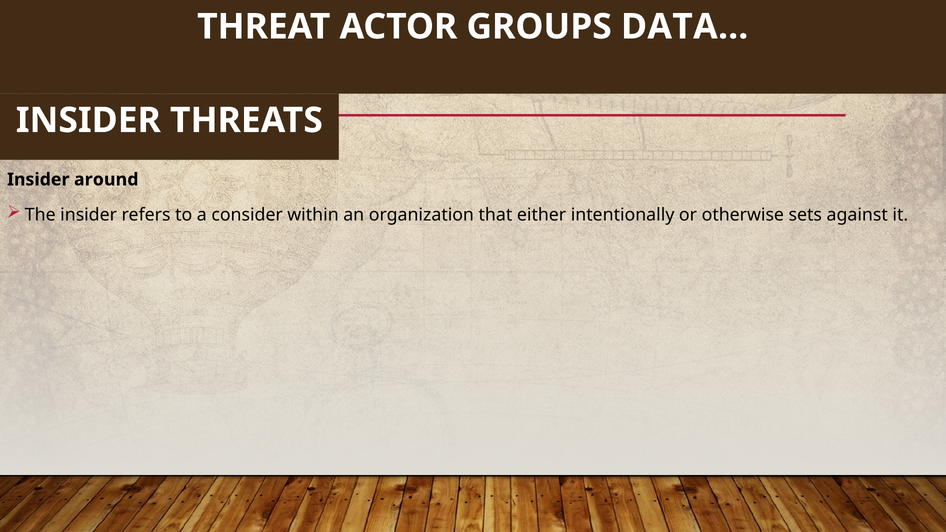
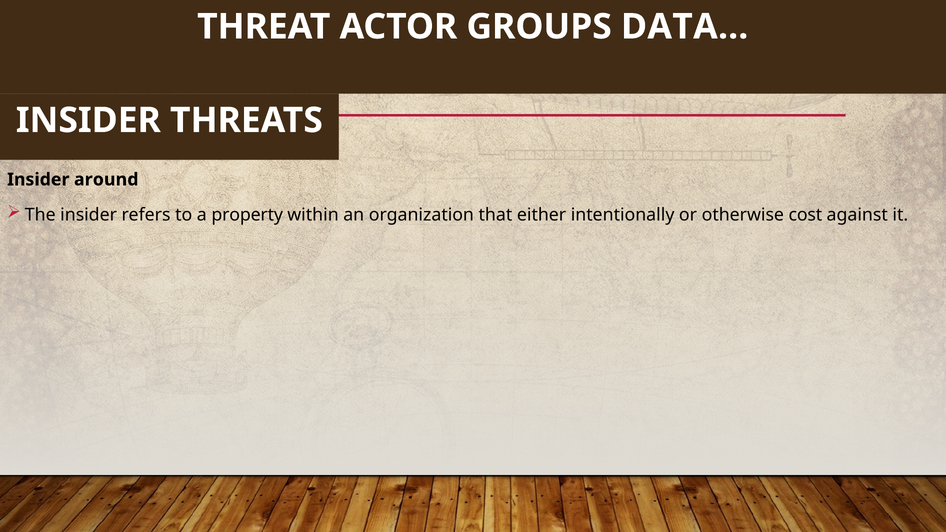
consider: consider -> property (247, 215)
sets: sets -> cost (805, 215)
